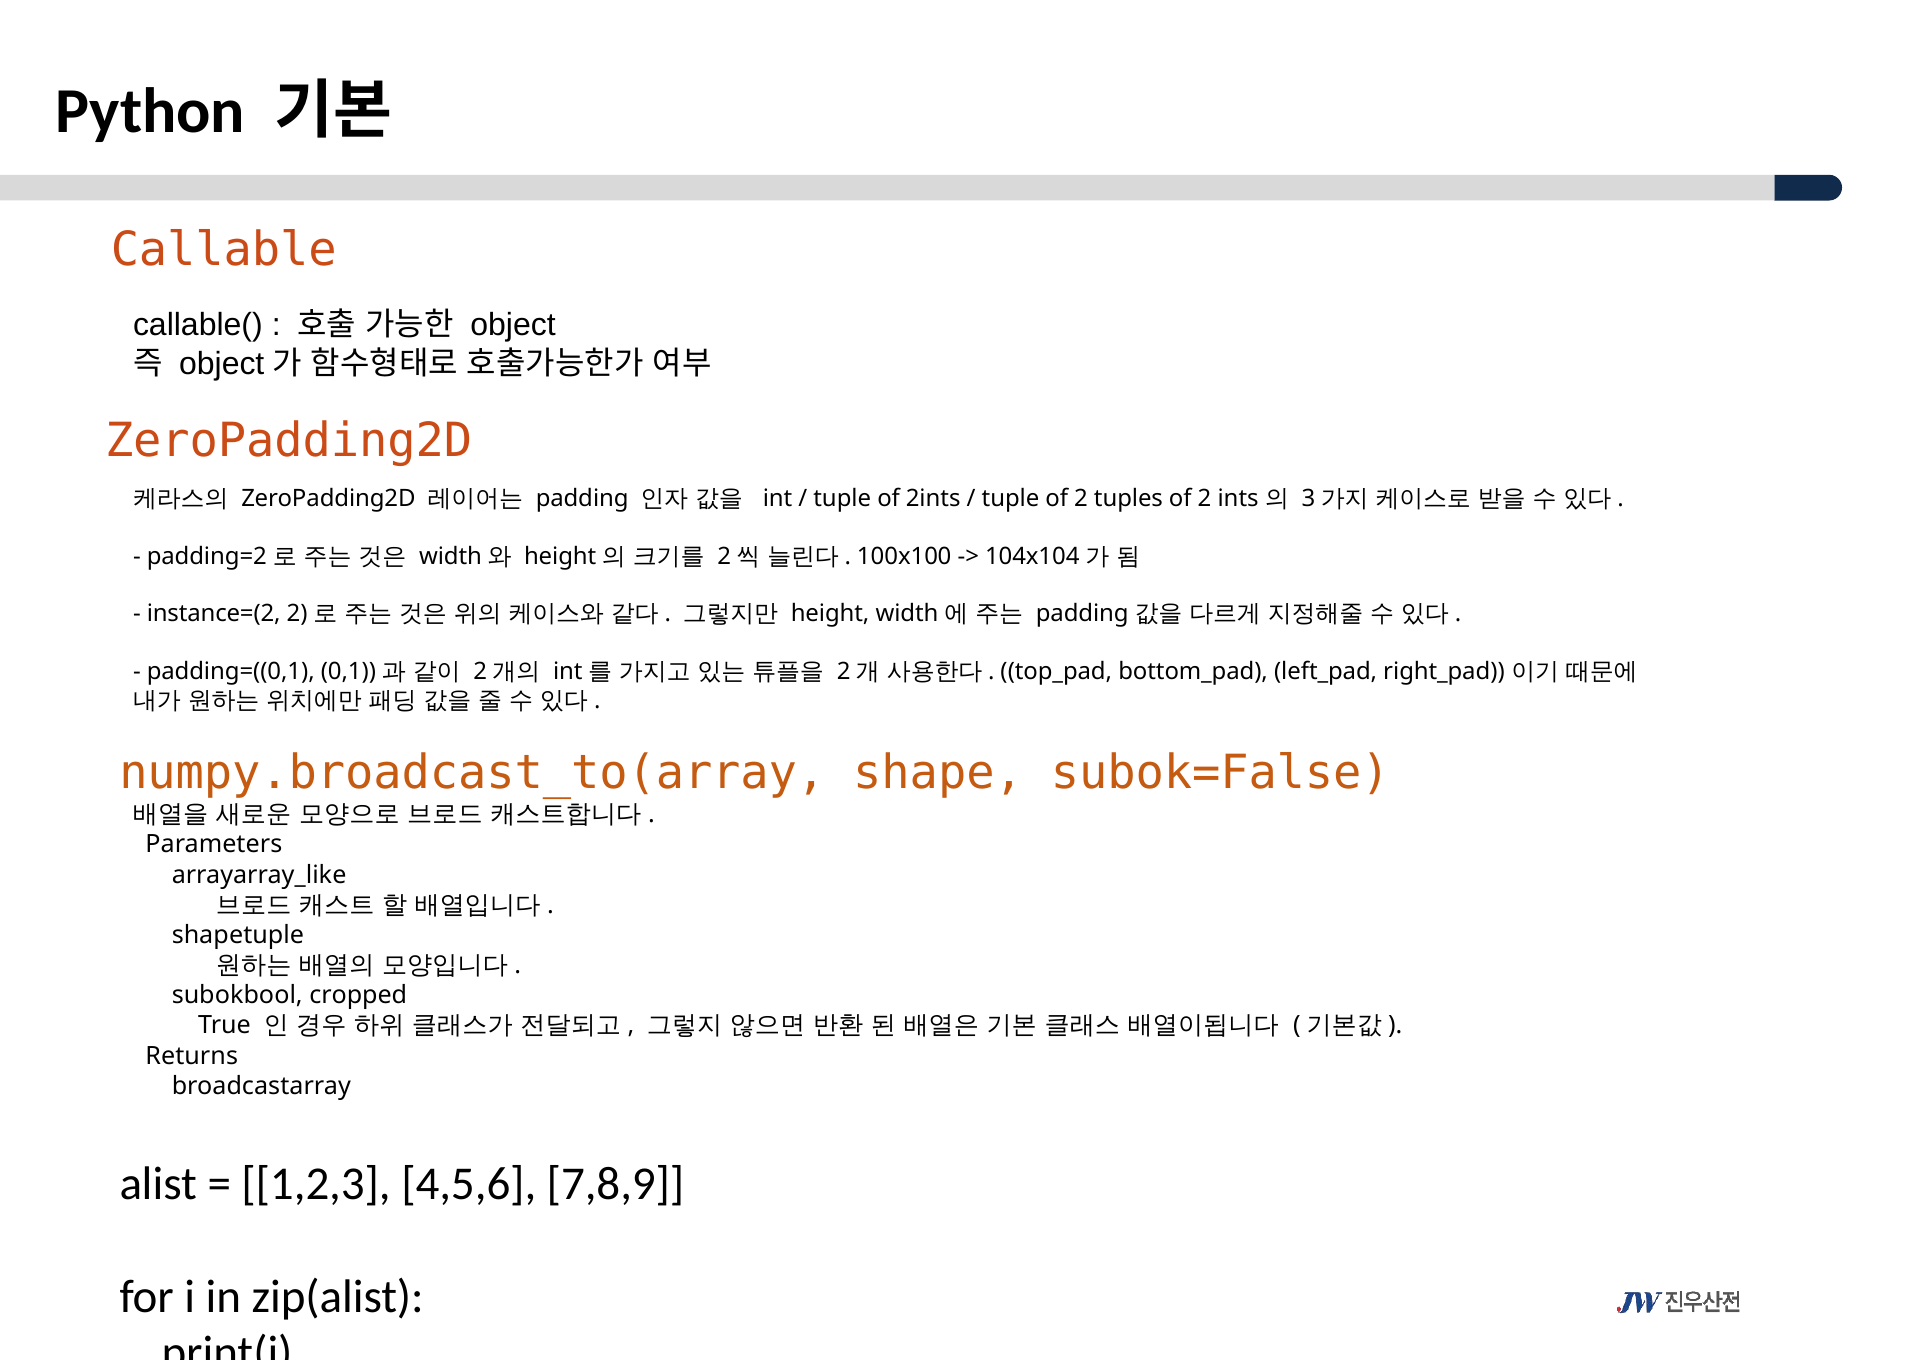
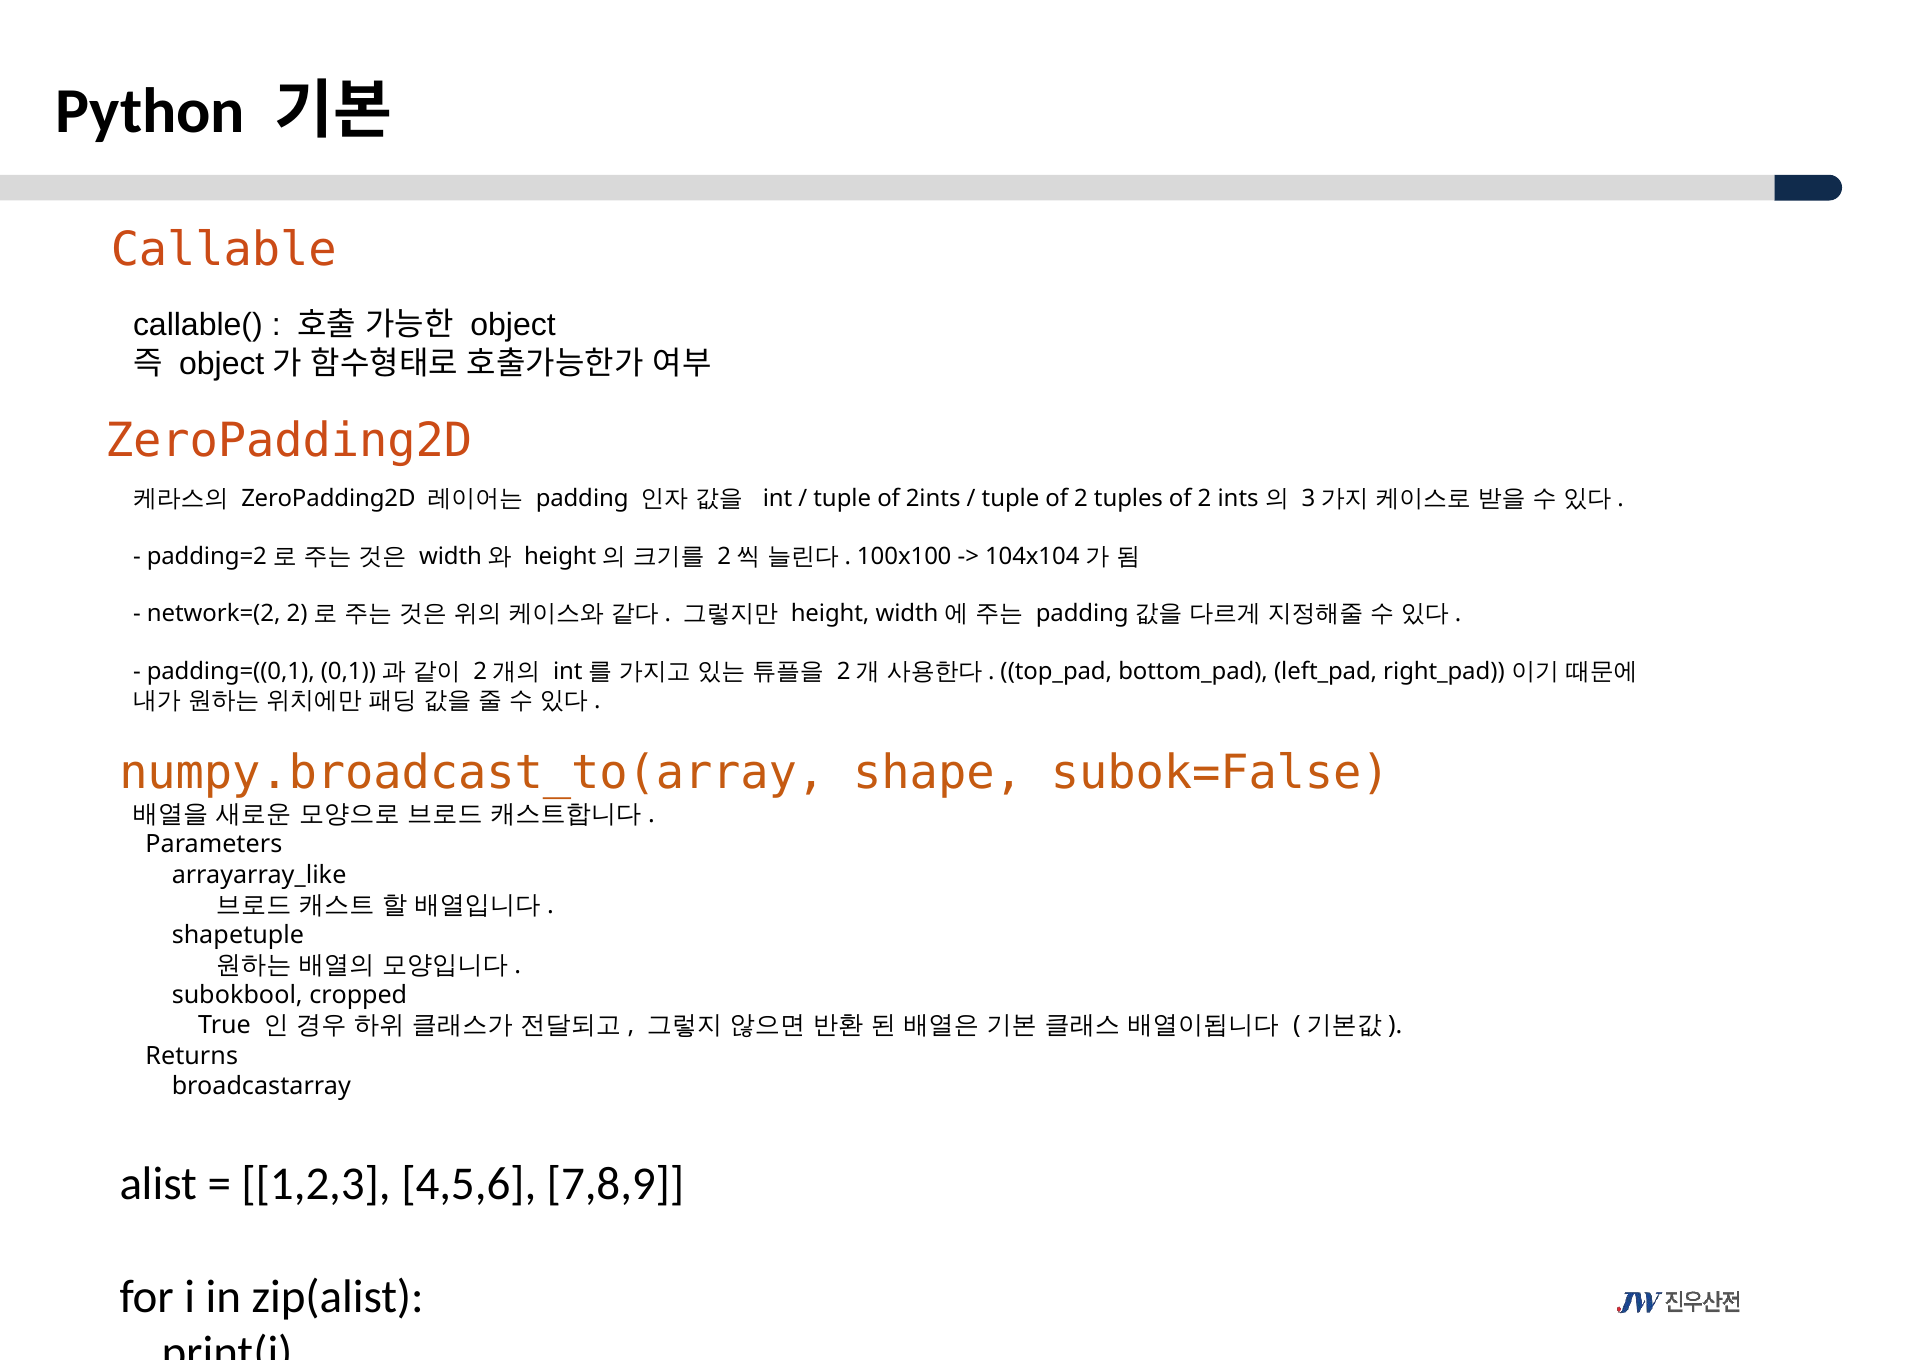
instance=(2: instance=(2 -> network=(2 (214, 614)
